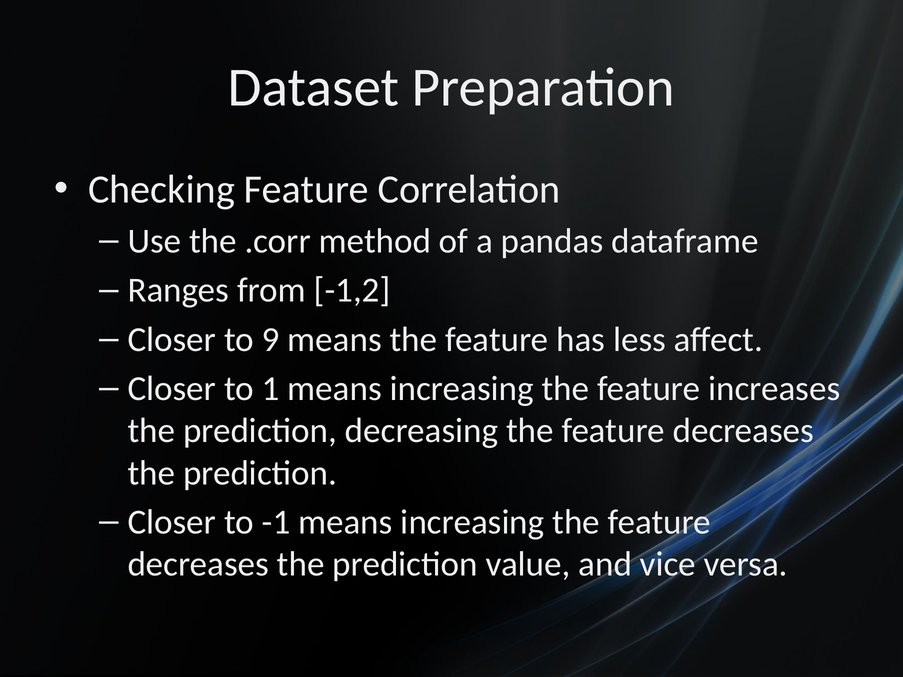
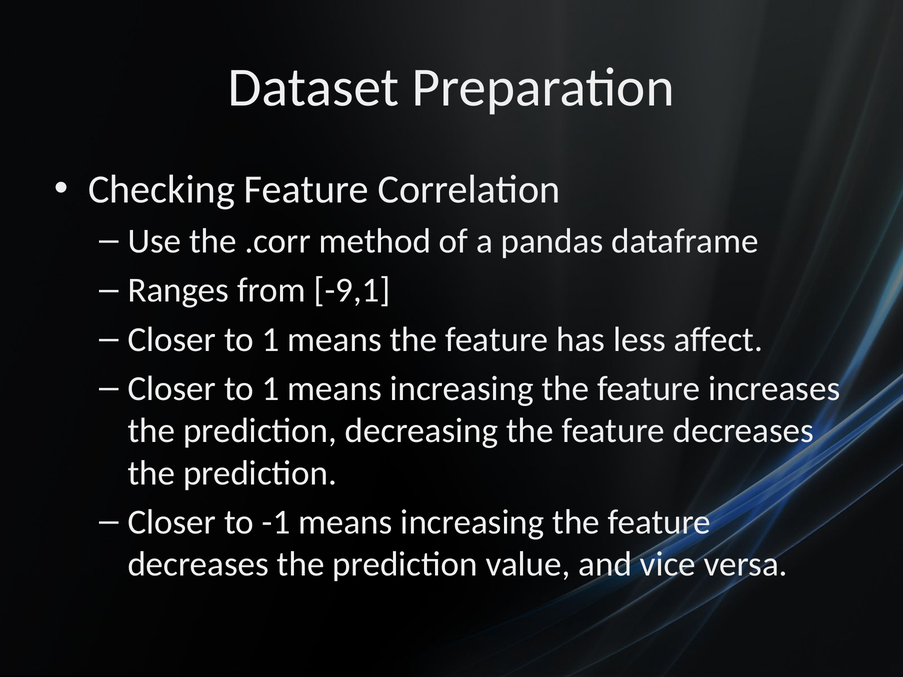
-1,2: -1,2 -> -9,1 (352, 290)
9: 9 -> 1 (271, 340)
